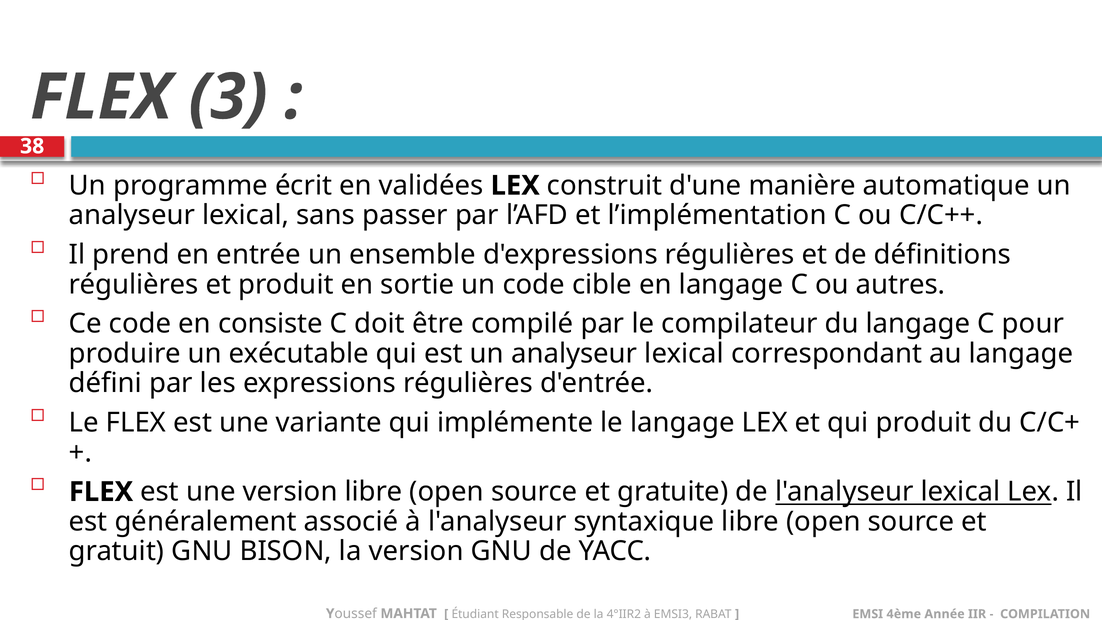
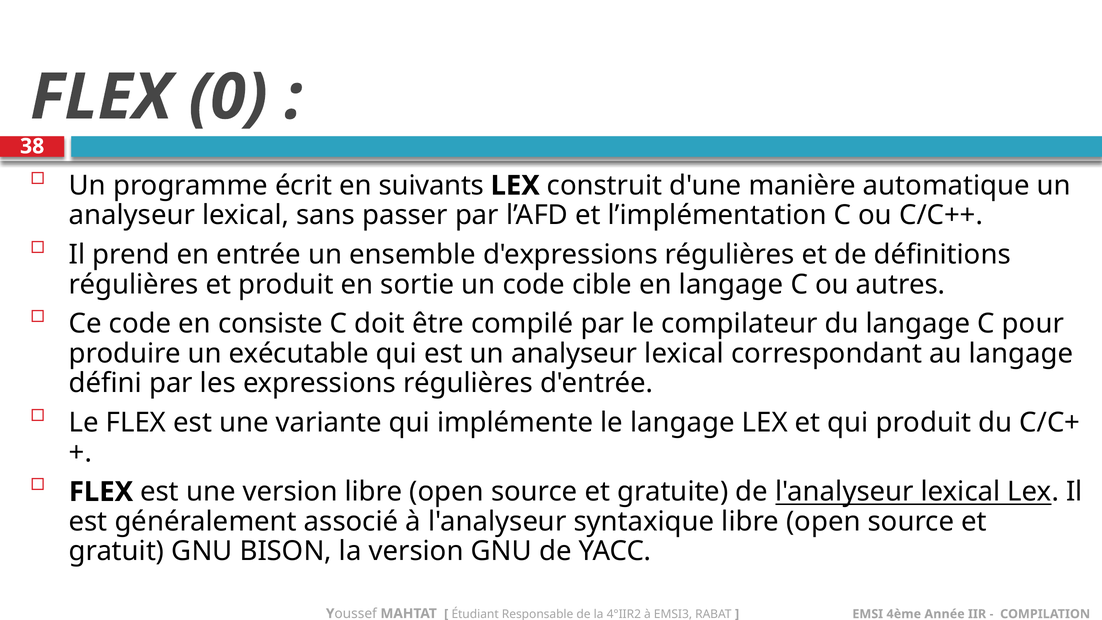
3: 3 -> 0 (228, 97)
validées: validées -> suivants (431, 186)
